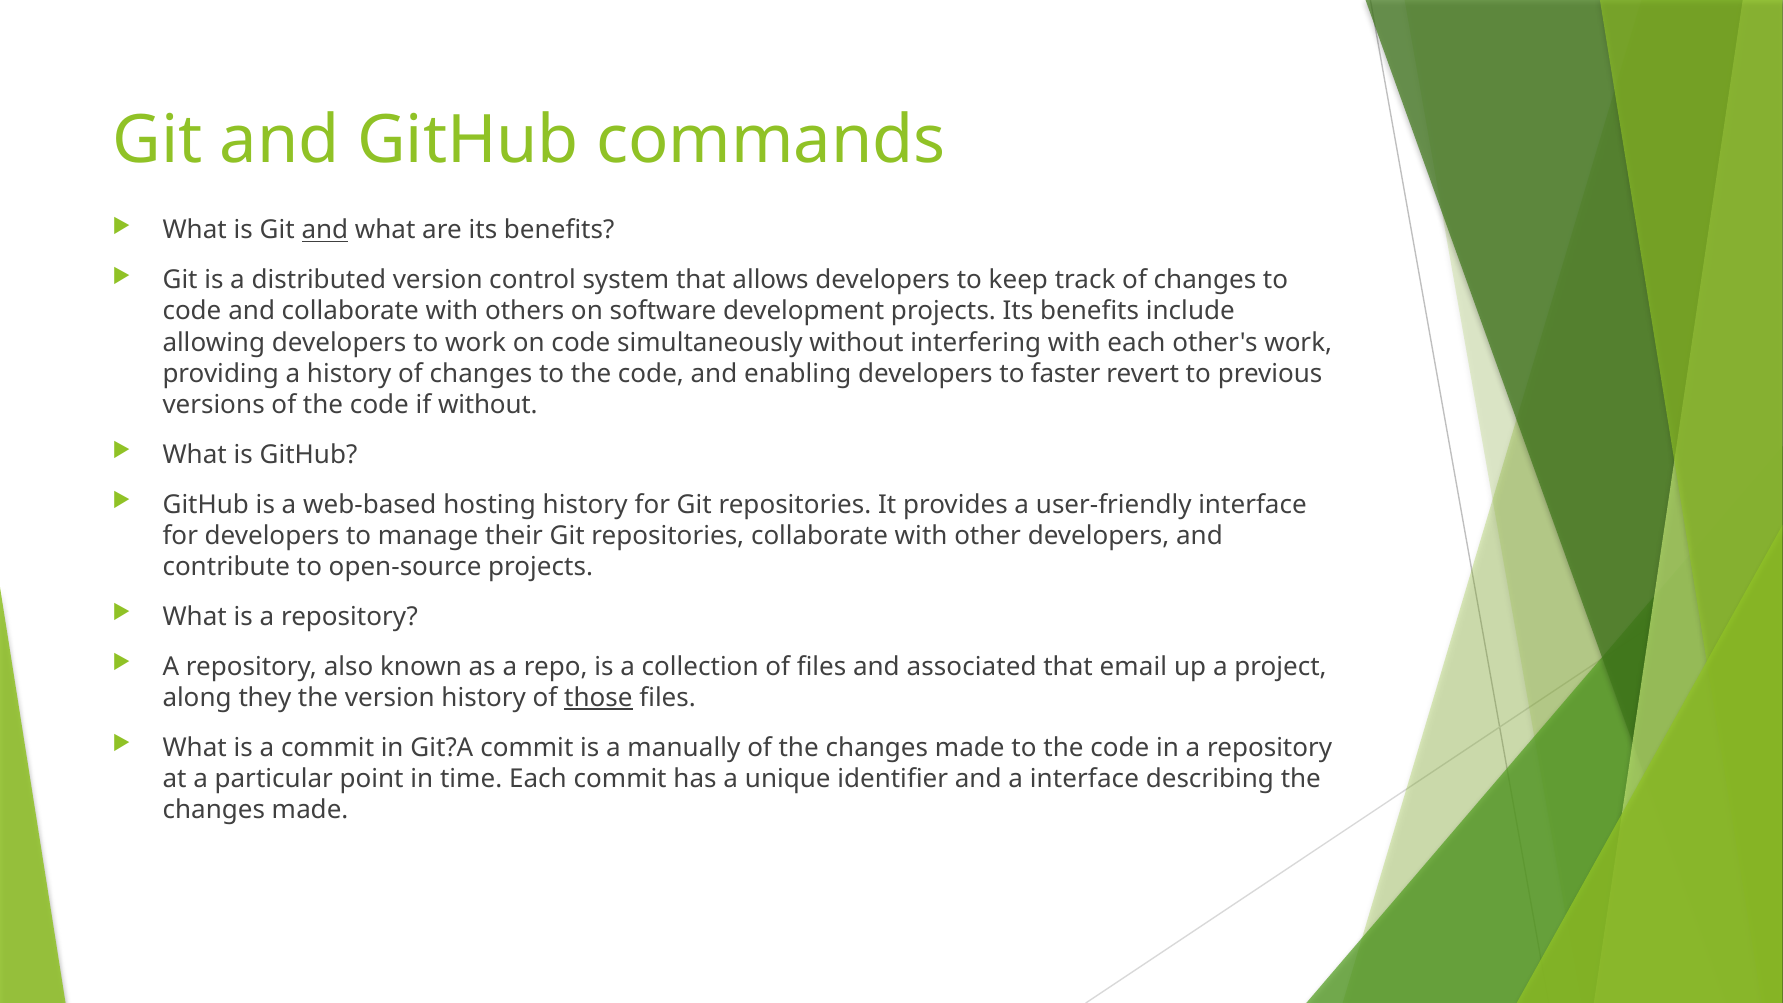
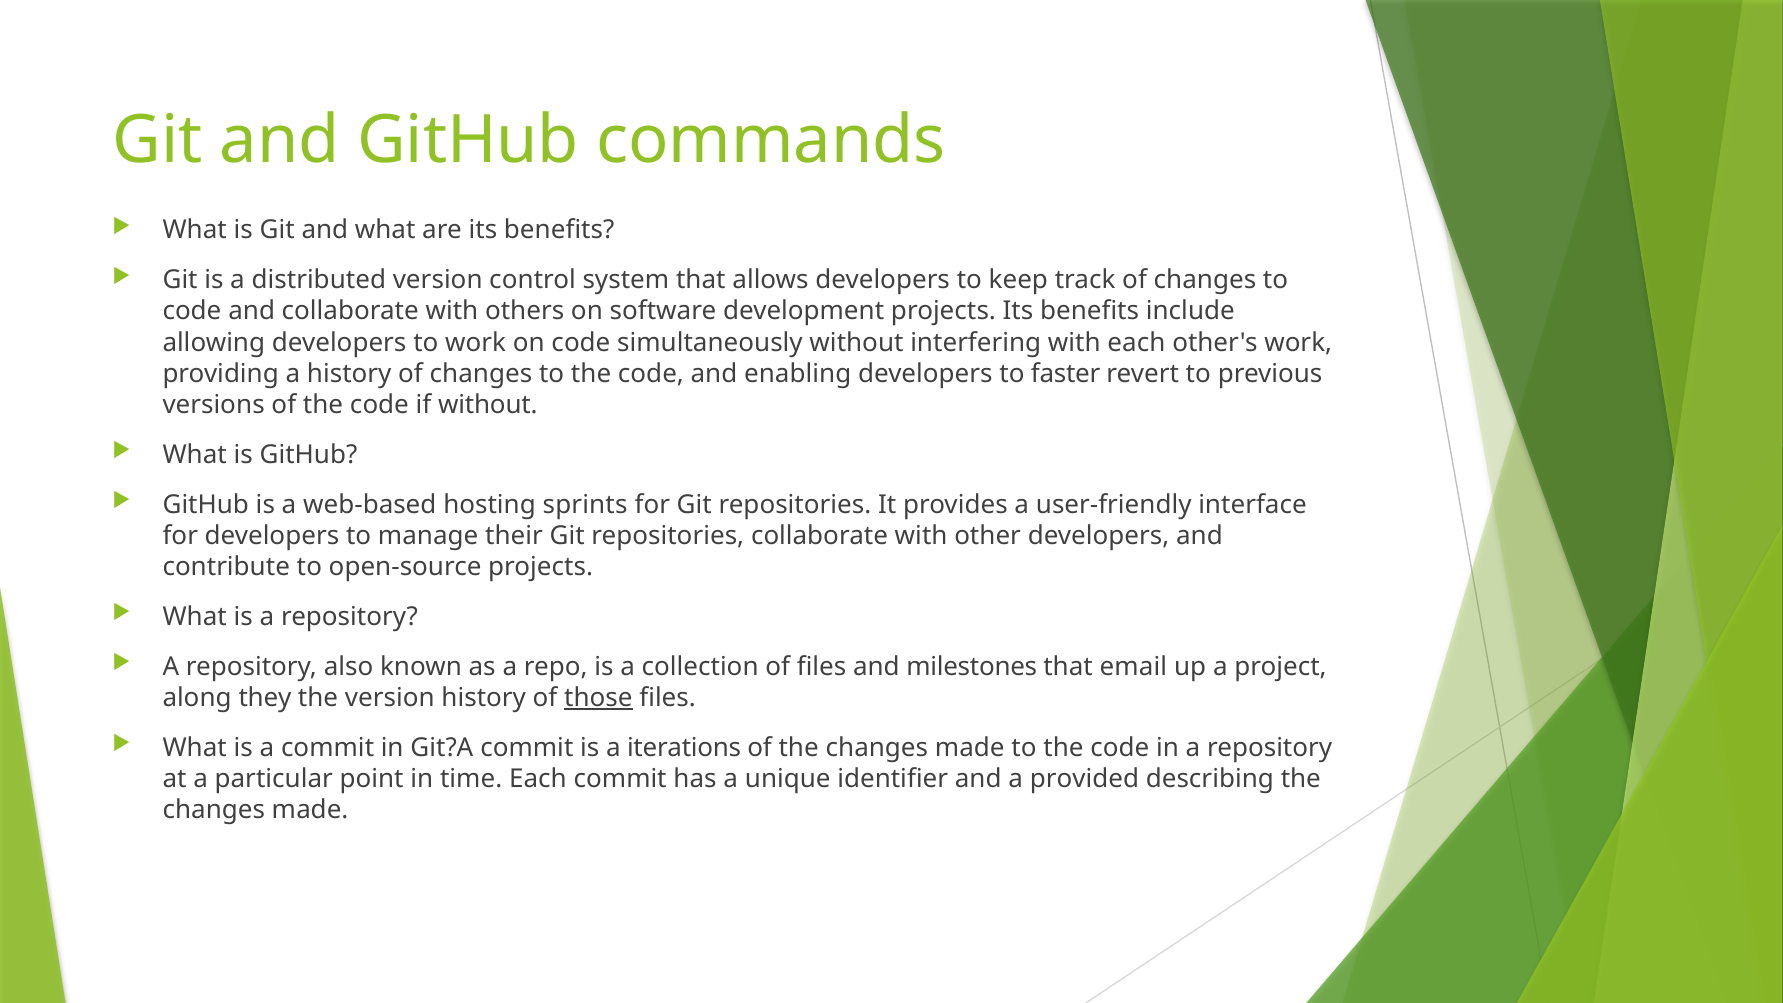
and underline: present -> none (325, 230)
hosting history: history -> sprints (585, 505)
associated: associated -> milestones (972, 667)
manually: manually -> iterations (684, 748)
a interface: interface -> provided (1084, 779)
